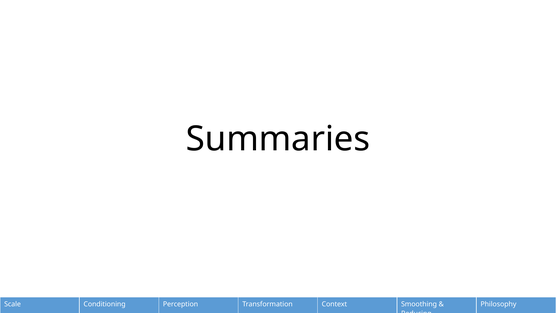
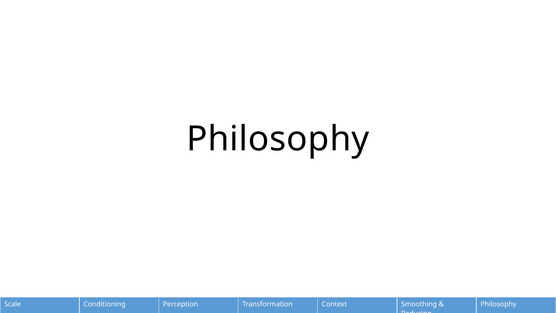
Summaries: Summaries -> Philosophy (278, 139)
